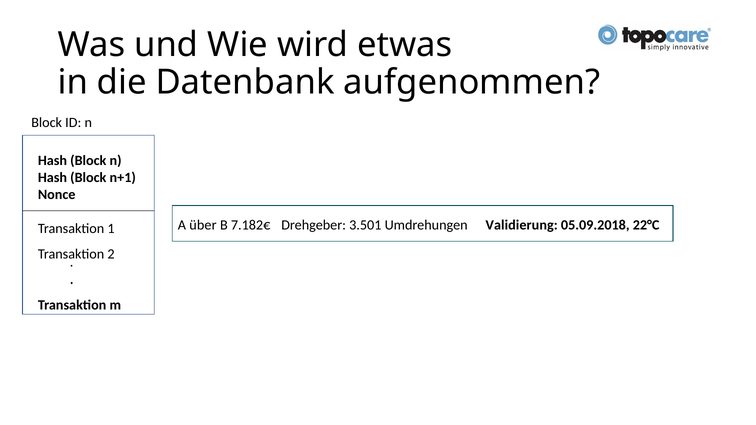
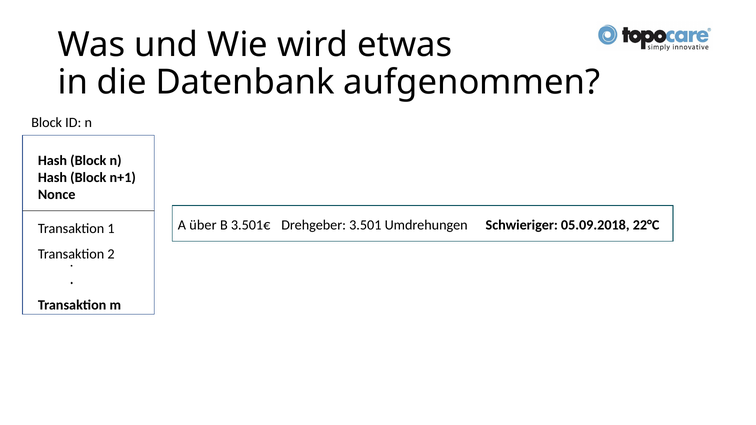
7.182€: 7.182€ -> 3.501€ (251, 225)
Validierung: Validierung -> Schwieriger (522, 225)
